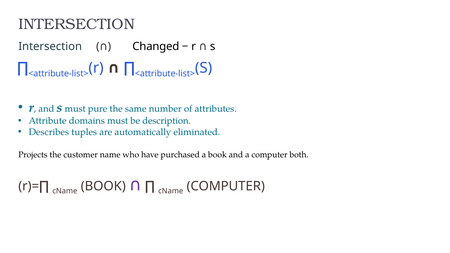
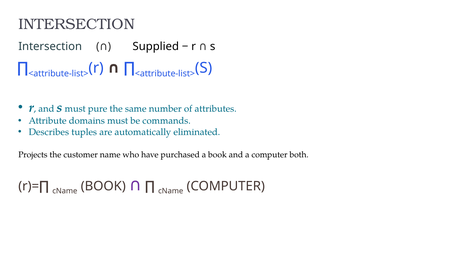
Changed: Changed -> Supplied (156, 47)
description: description -> commands (167, 121)
